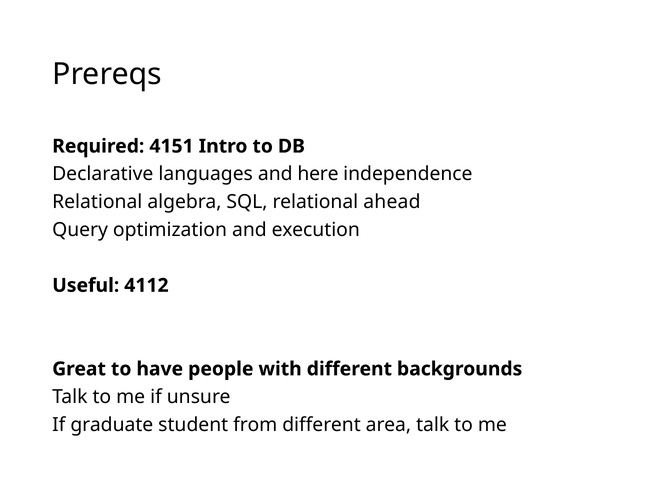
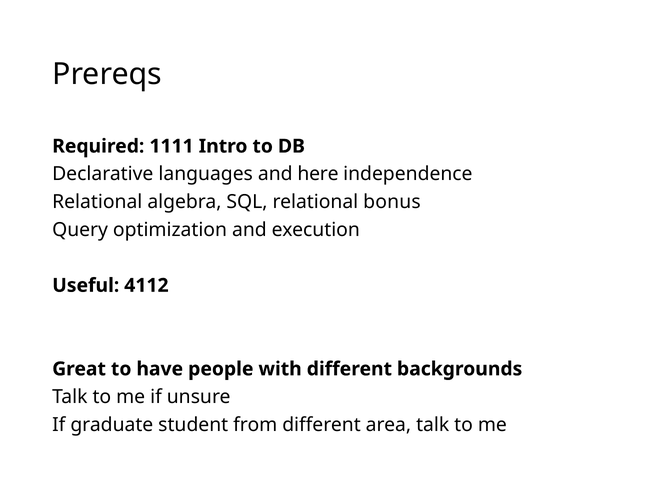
4151: 4151 -> 1111 (172, 146)
ahead: ahead -> bonus (392, 202)
